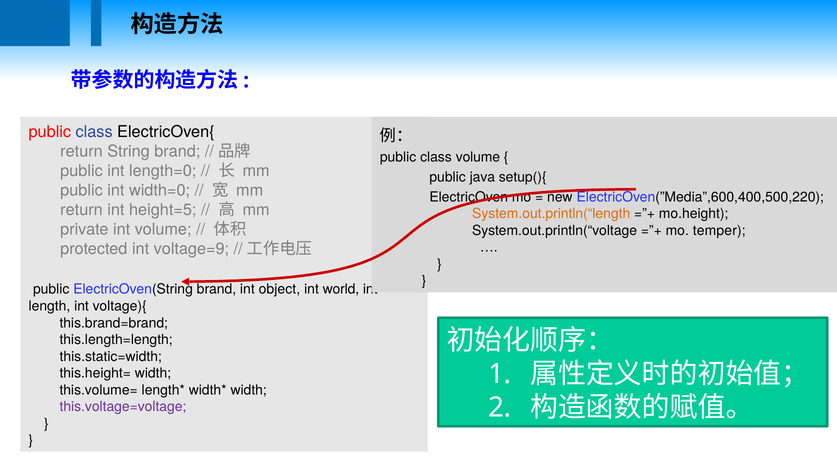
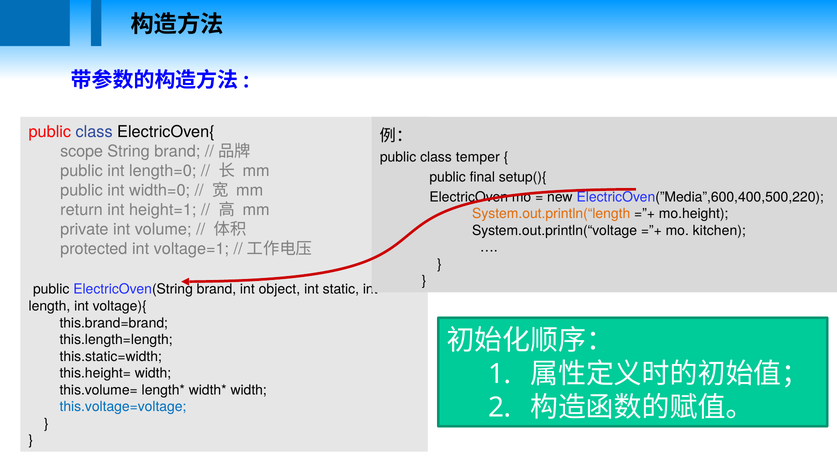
return: return -> scope (82, 151)
class volume: volume -> temper (478, 157)
java: java -> final (482, 177)
height=5: height=5 -> height=1 (163, 210)
temper: temper -> kitchen (719, 231)
voltage=9: voltage=9 -> voltage=1 (191, 249)
world: world -> static (341, 289)
this.voltage=voltage colour: purple -> blue (123, 407)
